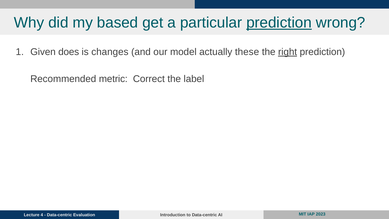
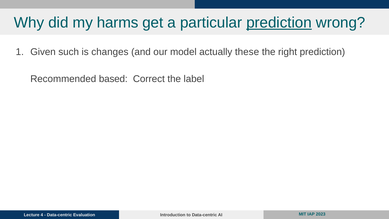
based: based -> harms (118, 23)
does: does -> such (69, 52)
right underline: present -> none (288, 52)
metric: metric -> based (113, 79)
